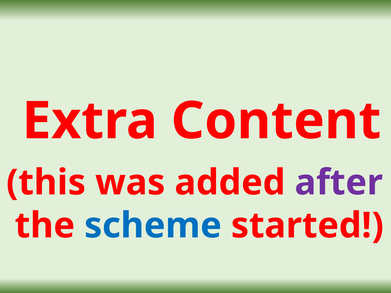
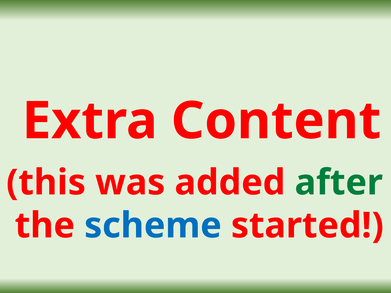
after colour: purple -> green (339, 183)
